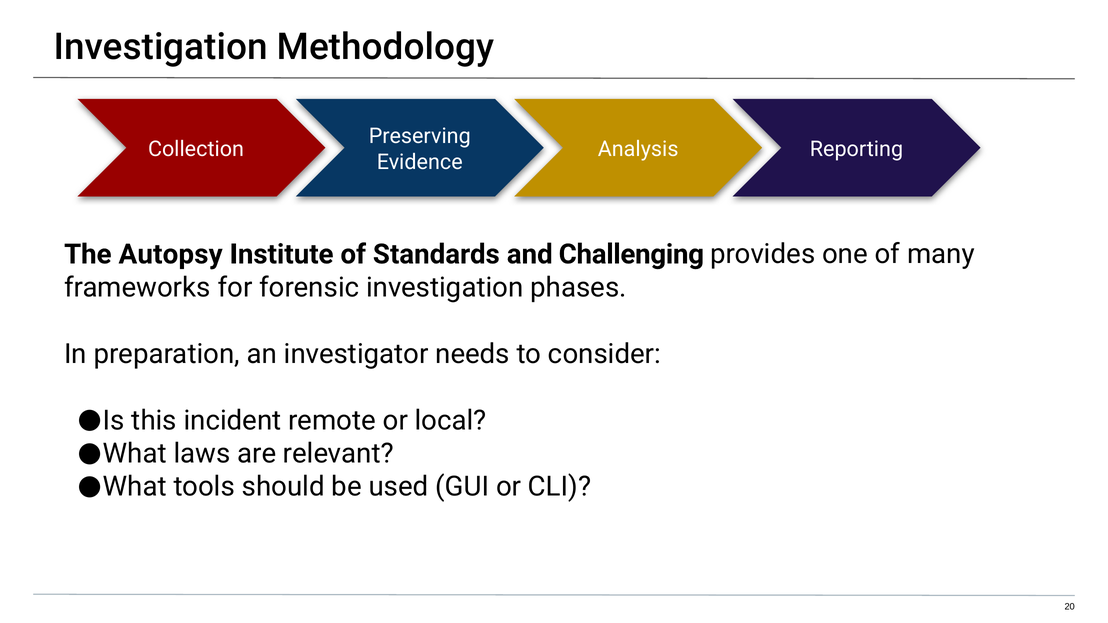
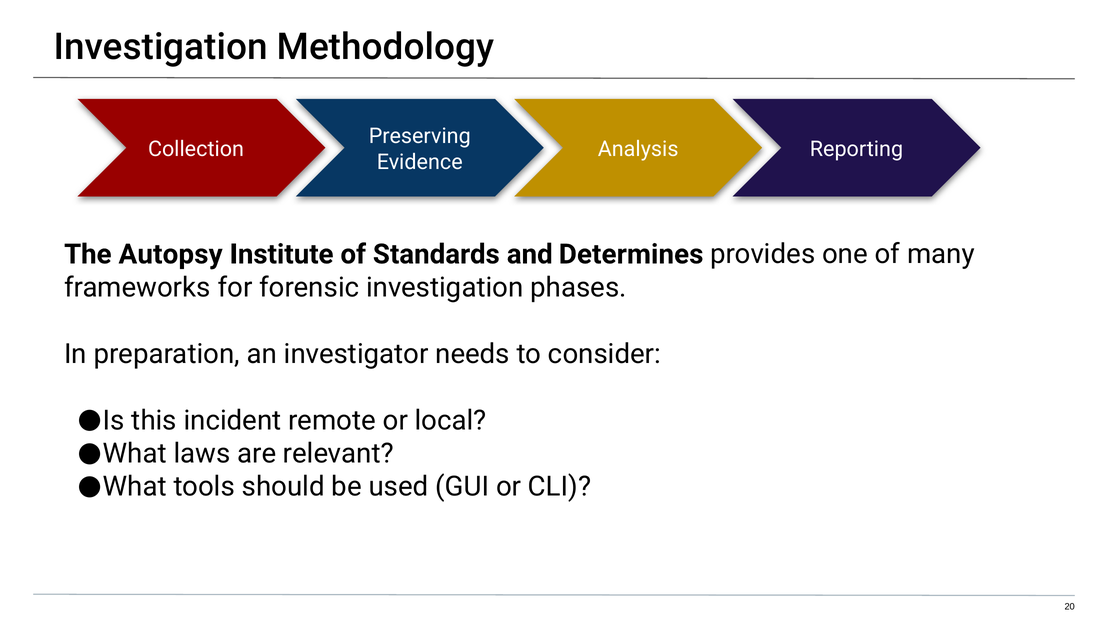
Challenging: Challenging -> Determines (631, 254)
